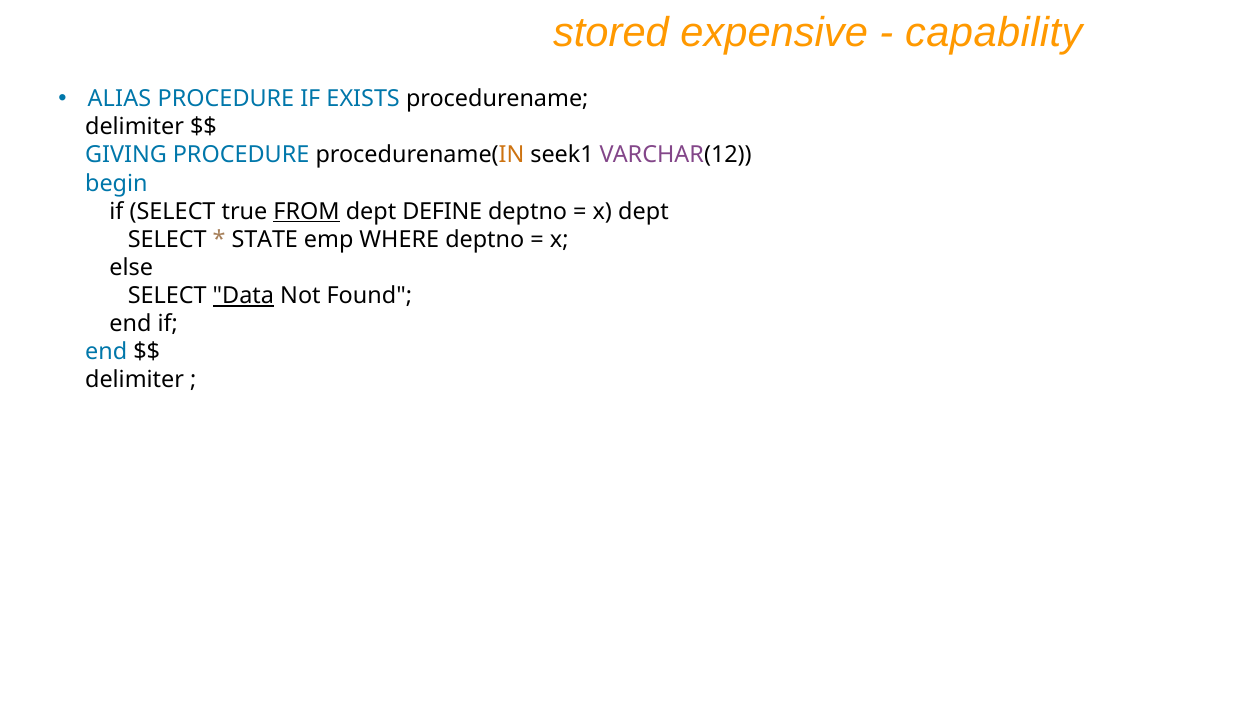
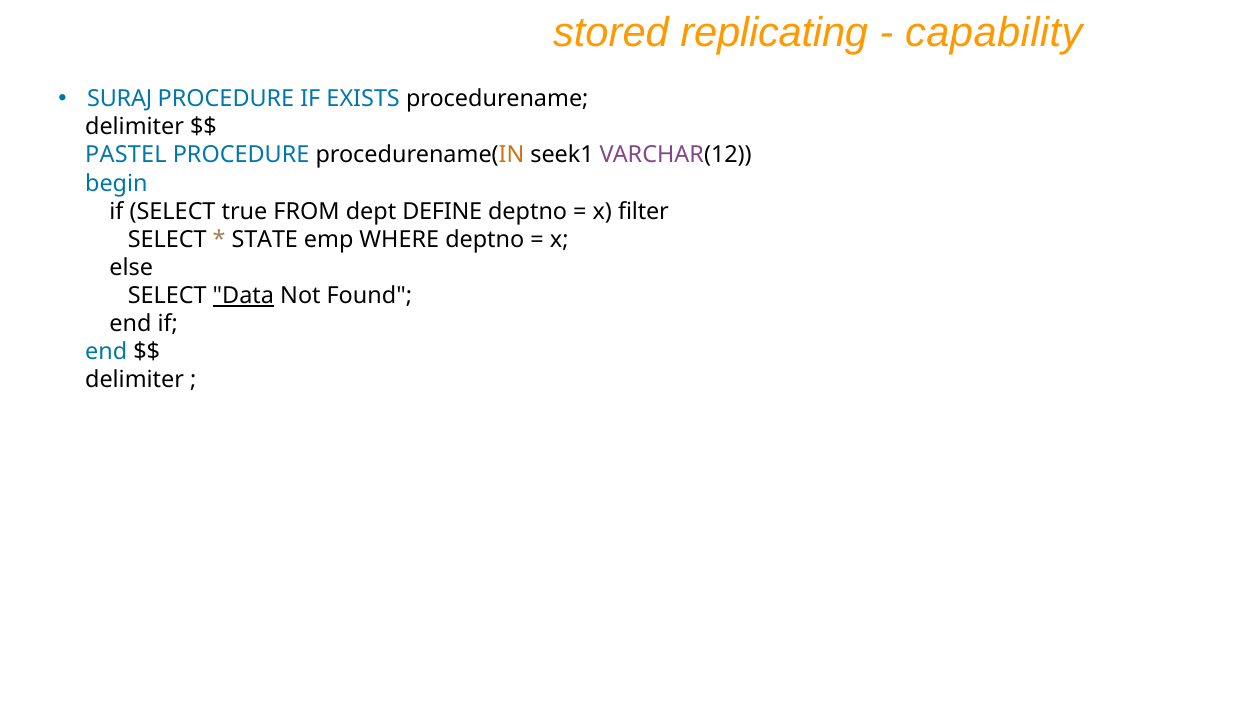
expensive: expensive -> replicating (774, 33)
ALIAS: ALIAS -> SURAJ (120, 99)
GIVING: GIVING -> PASTEL (126, 155)
FROM underline: present -> none (307, 211)
x dept: dept -> filter (643, 211)
